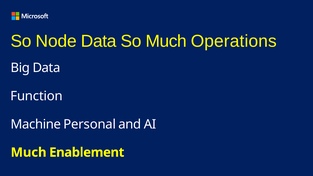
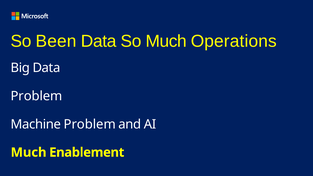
Node: Node -> Been (56, 41)
Function: Function -> Problem (37, 96)
Machine Personal: Personal -> Problem (90, 124)
